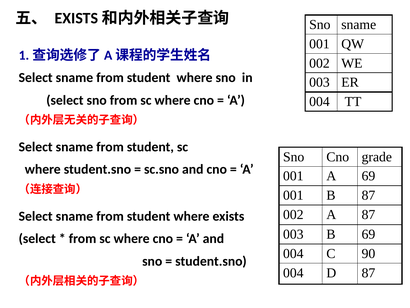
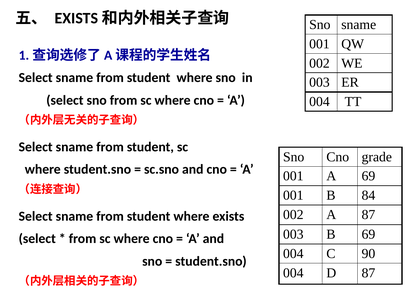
B 87: 87 -> 84 (368, 195)
